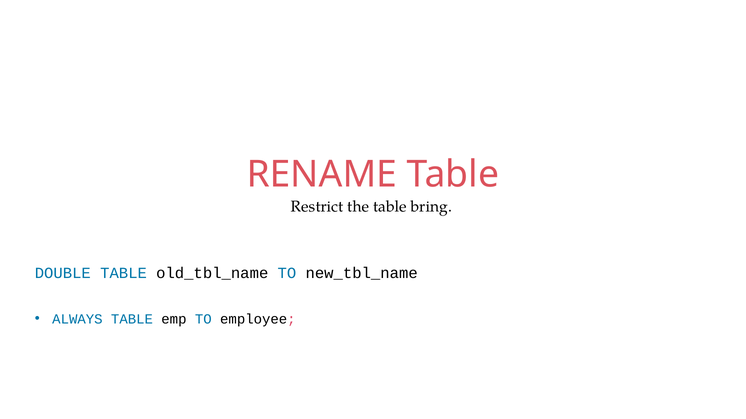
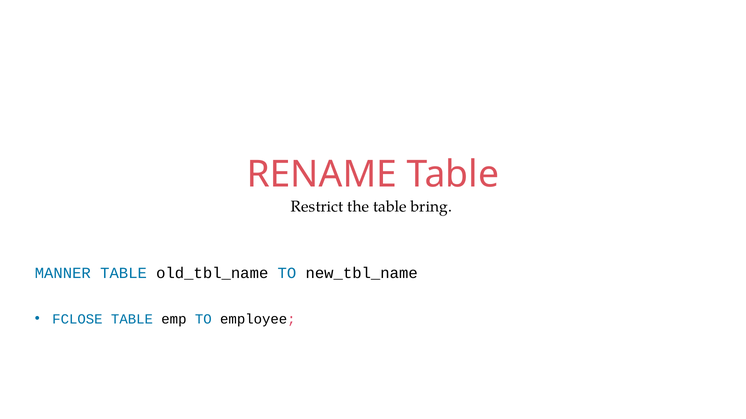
DOUBLE: DOUBLE -> MANNER (63, 274)
ALWAYS: ALWAYS -> FCLOSE (77, 319)
